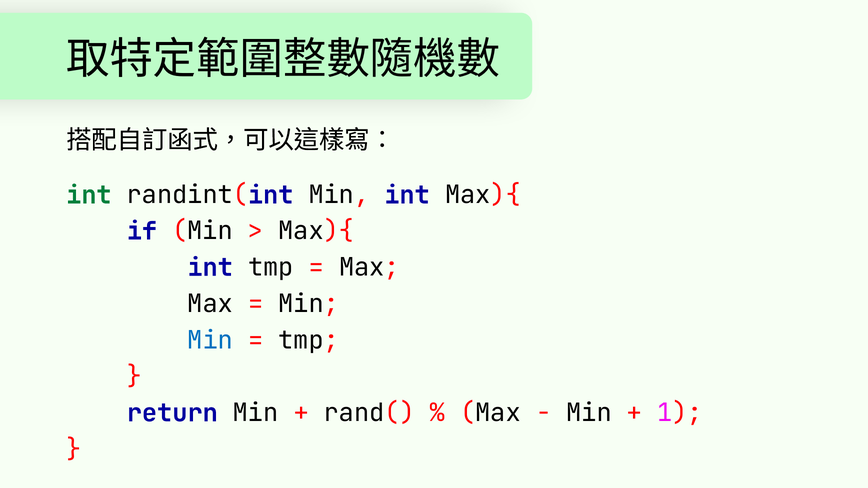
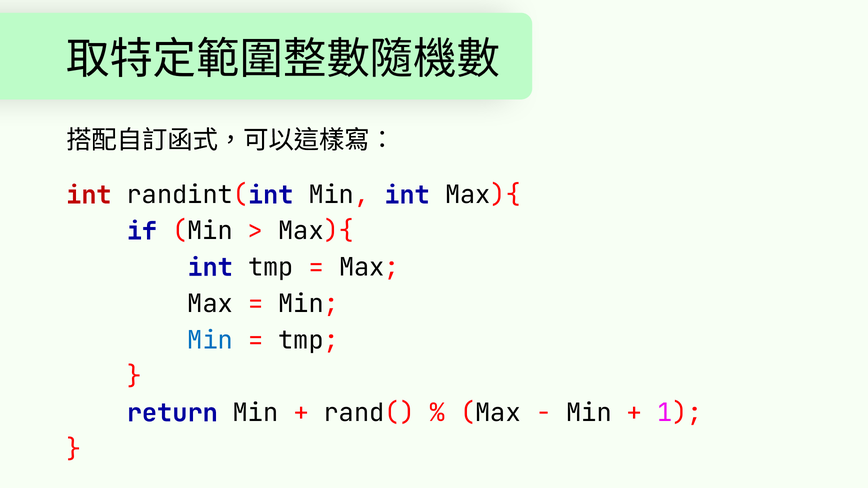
int colour: green -> red (89, 195)
